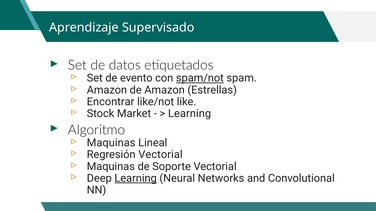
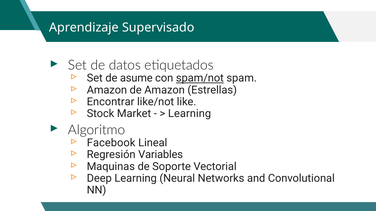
evento: evento -> asume (136, 78)
Maquinas: Maquinas -> Facebook (111, 143)
Regresión Vectorial: Vectorial -> Variables (161, 155)
Learning underline: present -> none (136, 179)
